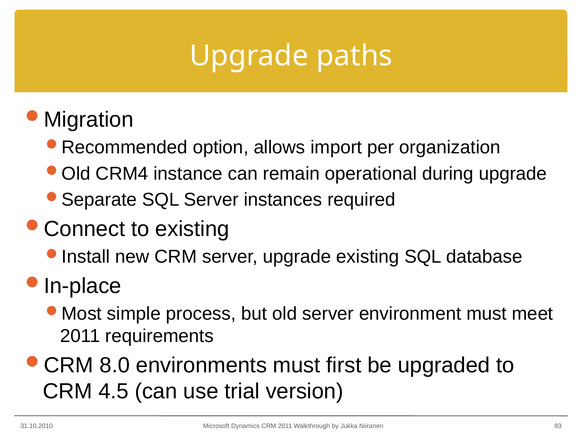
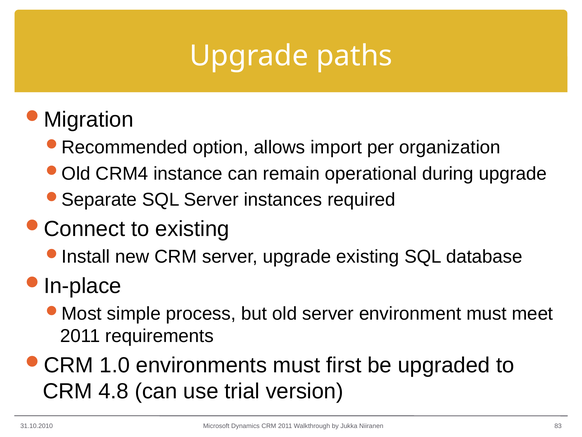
8.0: 8.0 -> 1.0 (115, 365)
4.5: 4.5 -> 4.8 (114, 391)
